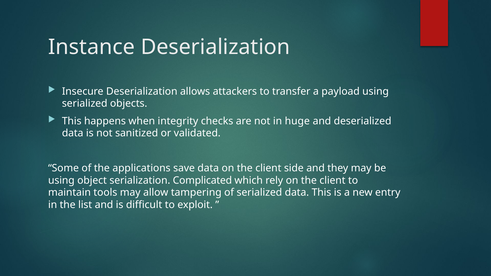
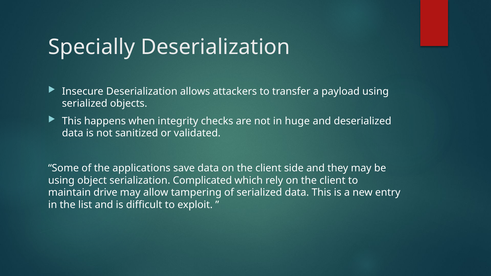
Instance: Instance -> Specially (92, 47)
tools: tools -> drive (105, 193)
